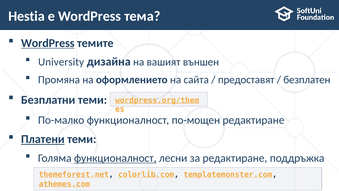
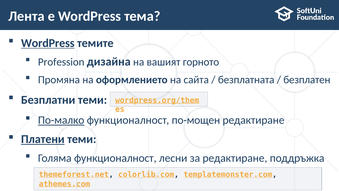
Hestia: Hestia -> Лента (26, 16)
University: University -> Profession (61, 62)
външен: външен -> горното (201, 62)
предоставят: предоставят -> безплатната (246, 80)
По-малко underline: none -> present (61, 120)
функционалност underline: present -> none (115, 158)
